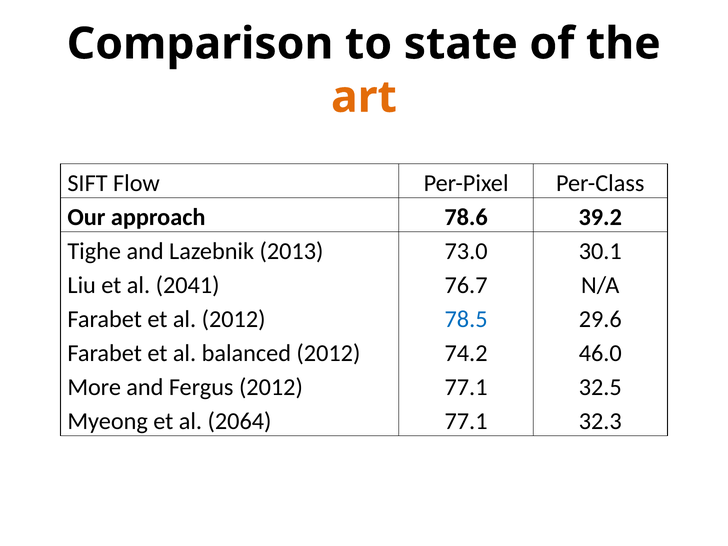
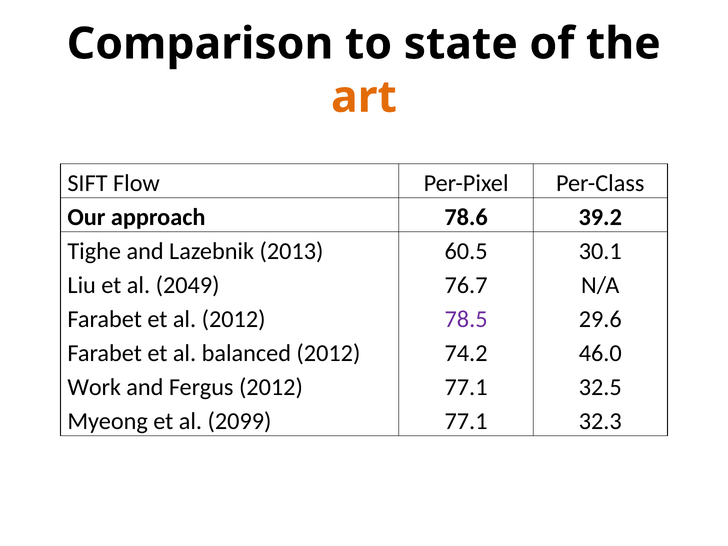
73.0: 73.0 -> 60.5 (466, 251)
2041: 2041 -> 2049 (188, 285)
78.5 colour: blue -> purple (466, 319)
More: More -> Work (94, 387)
2064: 2064 -> 2099 (240, 421)
